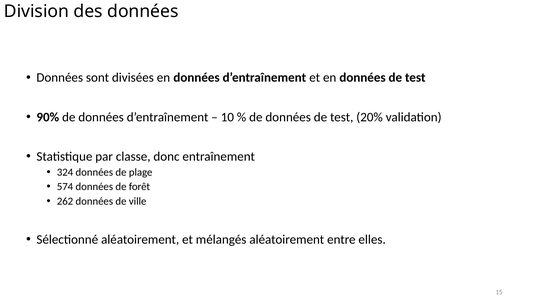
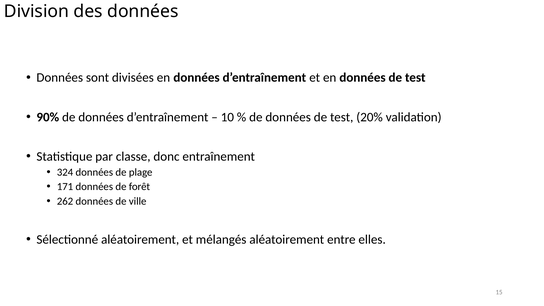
574: 574 -> 171 (65, 187)
